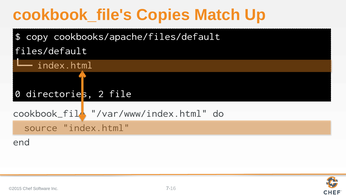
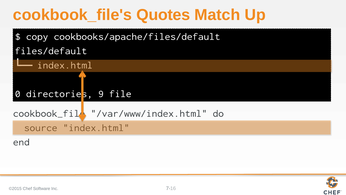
Copies: Copies -> Quotes (163, 15)
2: 2 -> 9 (101, 94)
